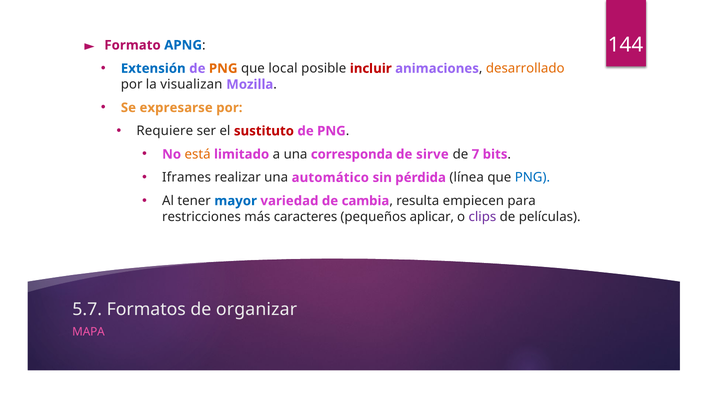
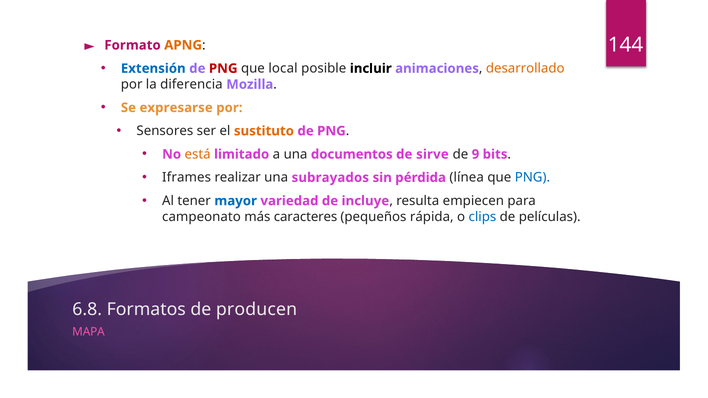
APNG colour: blue -> orange (183, 45)
PNG colour: orange -> red (223, 69)
incluir colour: red -> black (371, 69)
visualizan: visualizan -> diferencia (191, 84)
Requiere: Requiere -> Sensores (165, 131)
sustituto colour: red -> orange (264, 131)
corresponda: corresponda -> documentos (352, 154)
7: 7 -> 9 (475, 154)
automático: automático -> subrayados (330, 178)
cambia: cambia -> incluye (365, 201)
restricciones: restricciones -> campeonato (201, 217)
aplicar: aplicar -> rápida (432, 217)
clips colour: purple -> blue (482, 217)
5.7: 5.7 -> 6.8 (87, 309)
organizar: organizar -> producen (257, 309)
